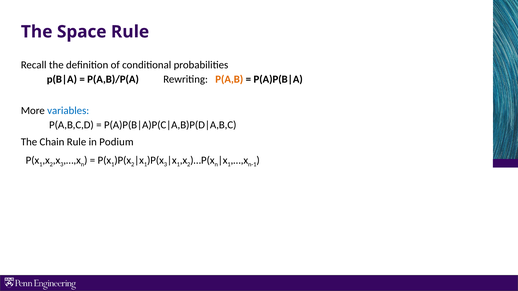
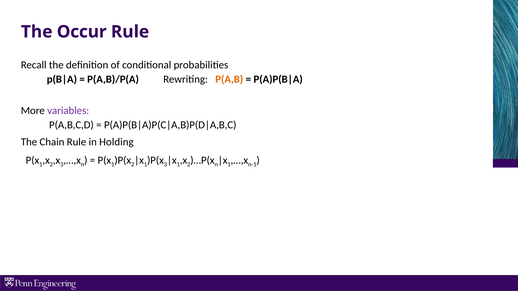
Space: Space -> Occur (82, 32)
variables colour: blue -> purple (68, 111)
Podium: Podium -> Holding (116, 142)
